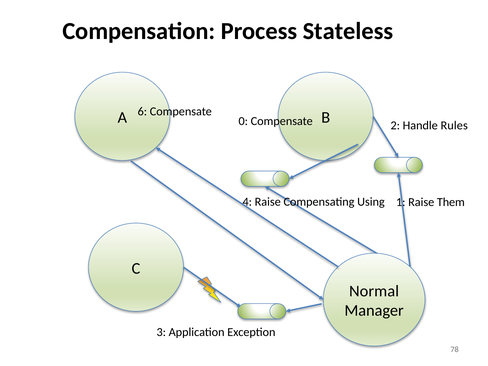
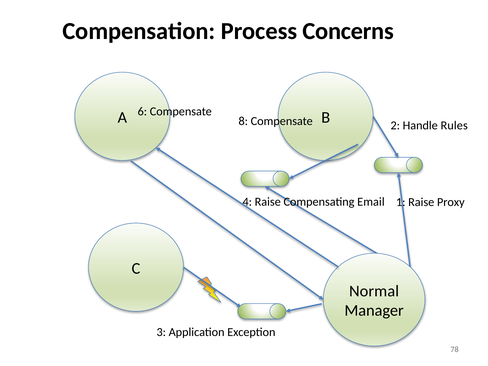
Stateless: Stateless -> Concerns (348, 31)
0: 0 -> 8 (243, 121)
Using: Using -> Email (371, 202)
Them: Them -> Proxy (451, 202)
